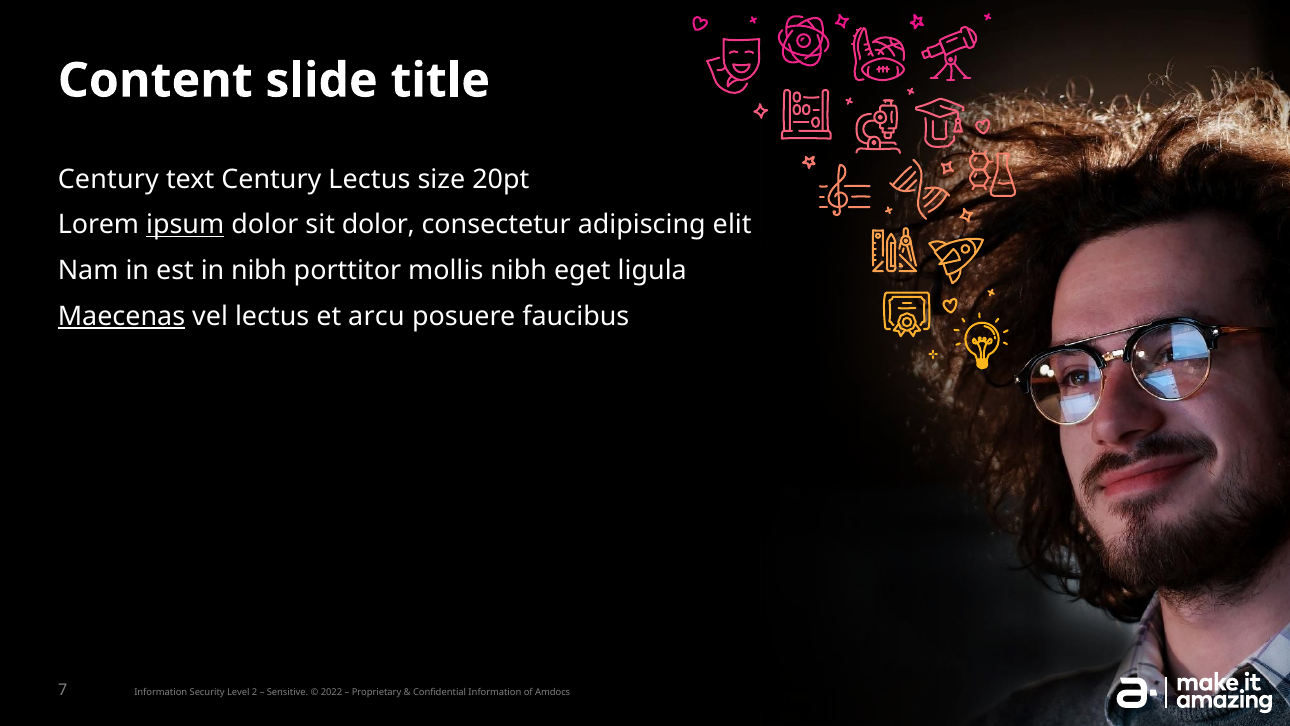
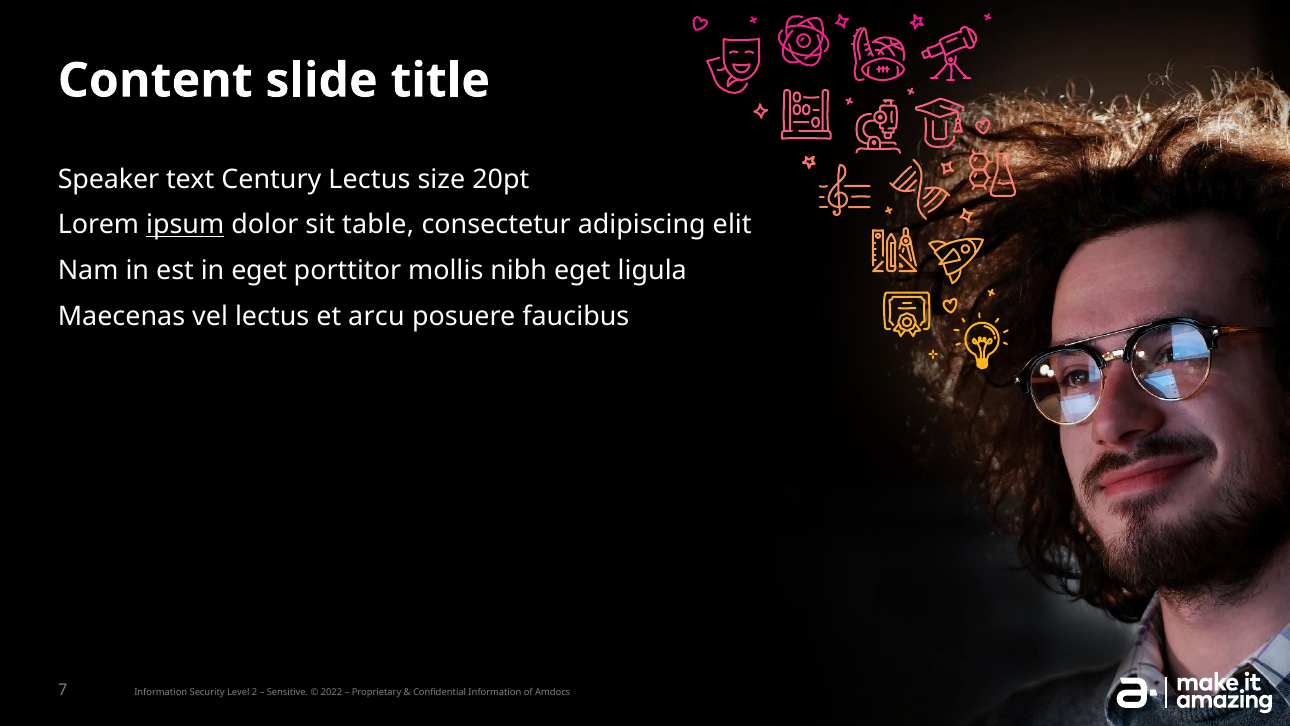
Century: Century -> Speaker (108, 179)
sit dolor: dolor -> table (378, 225)
in nibh: nibh -> eget (259, 271)
Maecenas underline: present -> none (122, 316)
